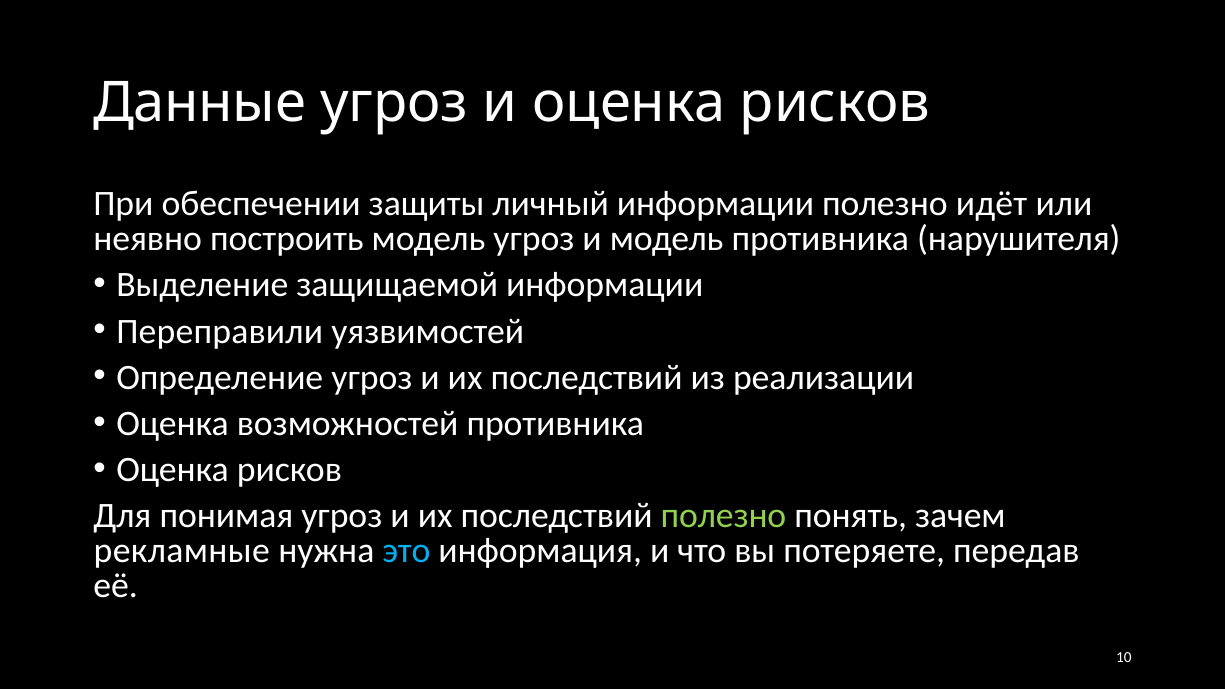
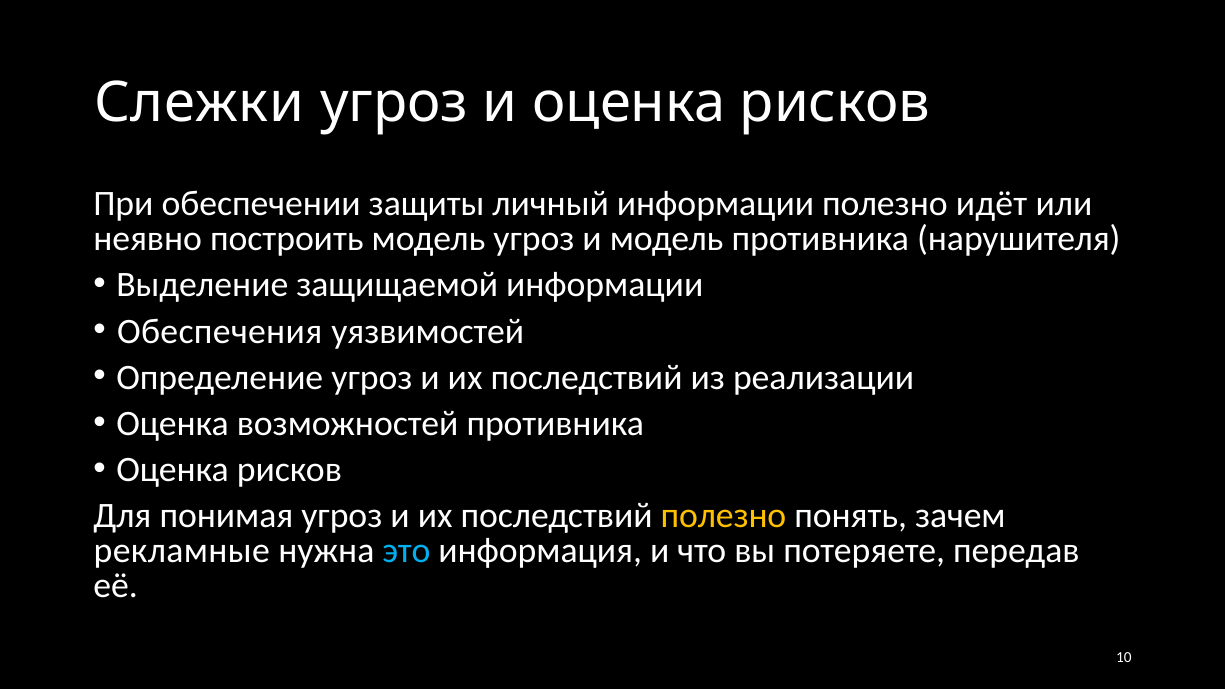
Данные: Данные -> Слежки (199, 103)
Переправили: Переправили -> Обеспечения (220, 331)
полезно colour: light green -> yellow (723, 516)
